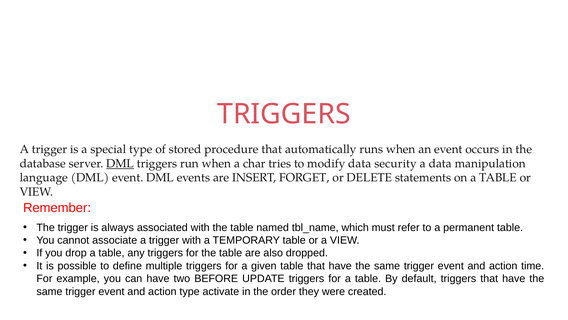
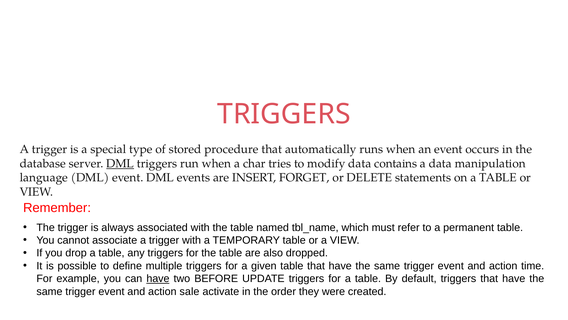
security: security -> contains (396, 163)
have underline: none -> present (158, 278)
action type: type -> sale (189, 291)
